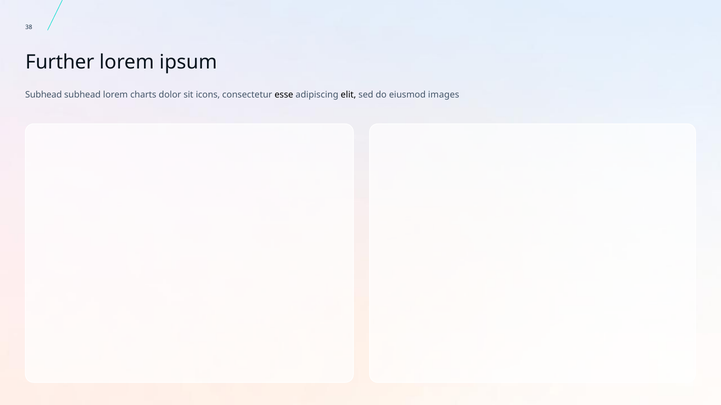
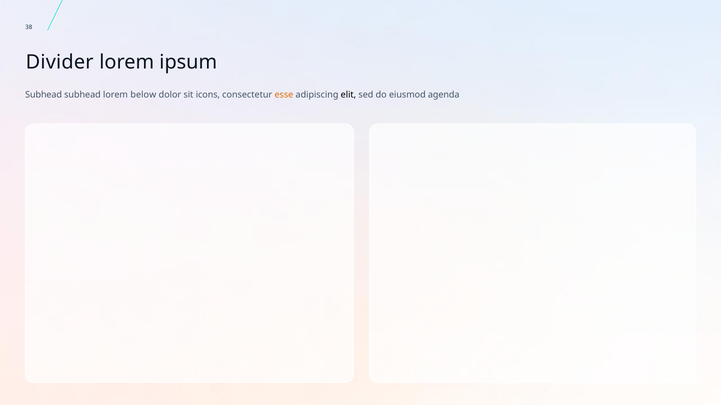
Further: Further -> Divider (60, 62)
charts: charts -> below (143, 95)
esse colour: black -> orange (284, 95)
images: images -> agenda (444, 95)
